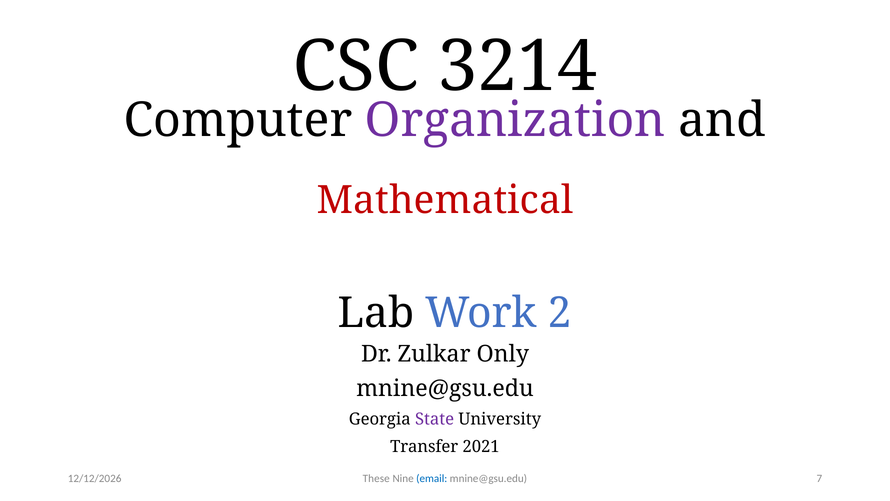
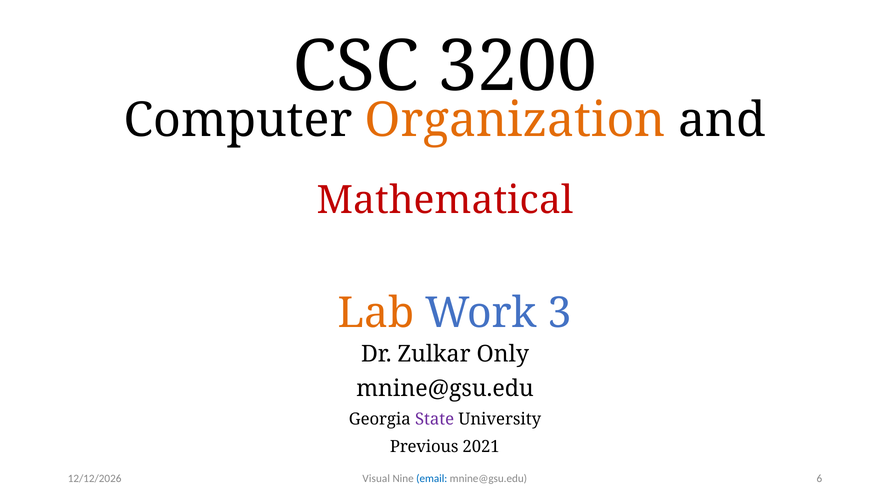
3214: 3214 -> 3200 (517, 67)
Organization colour: purple -> orange (515, 120)
Lab colour: black -> orange (376, 313)
2: 2 -> 3 (560, 313)
Transfer: Transfer -> Previous (424, 446)
These: These -> Visual (376, 478)
7: 7 -> 6 (819, 478)
